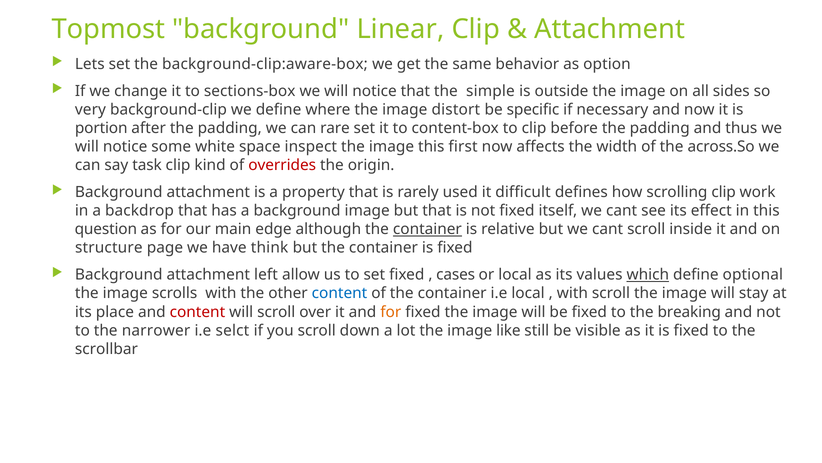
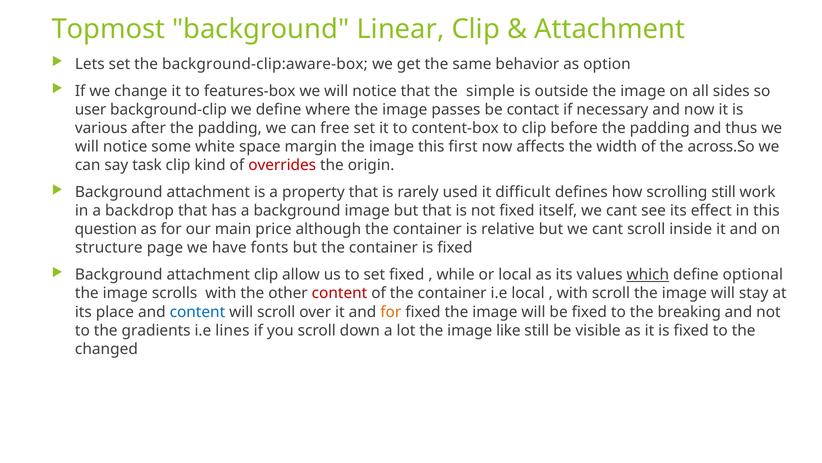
sections-box: sections-box -> features-box (250, 91)
very: very -> user (91, 109)
distort: distort -> passes (456, 109)
specific: specific -> contact (533, 109)
portion: portion -> various (101, 128)
rare: rare -> free (335, 128)
inspect: inspect -> margin (311, 146)
scrolling clip: clip -> still (724, 192)
edge: edge -> price (273, 229)
container underline: present -> none (427, 229)
think: think -> fonts (270, 247)
attachment left: left -> clip (266, 274)
cases: cases -> while (456, 274)
content colour: blue -> red (340, 293)
content colour: red -> blue (197, 311)
narrower: narrower -> gradients (156, 330)
selct: selct -> lines (232, 330)
scrollbar: scrollbar -> changed (106, 348)
